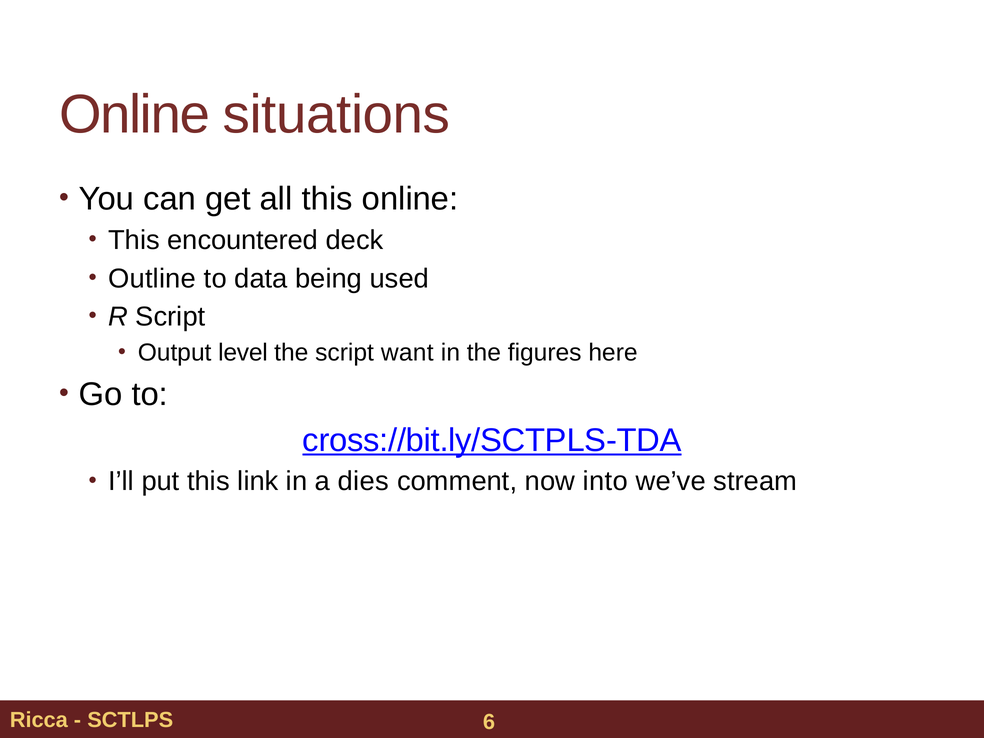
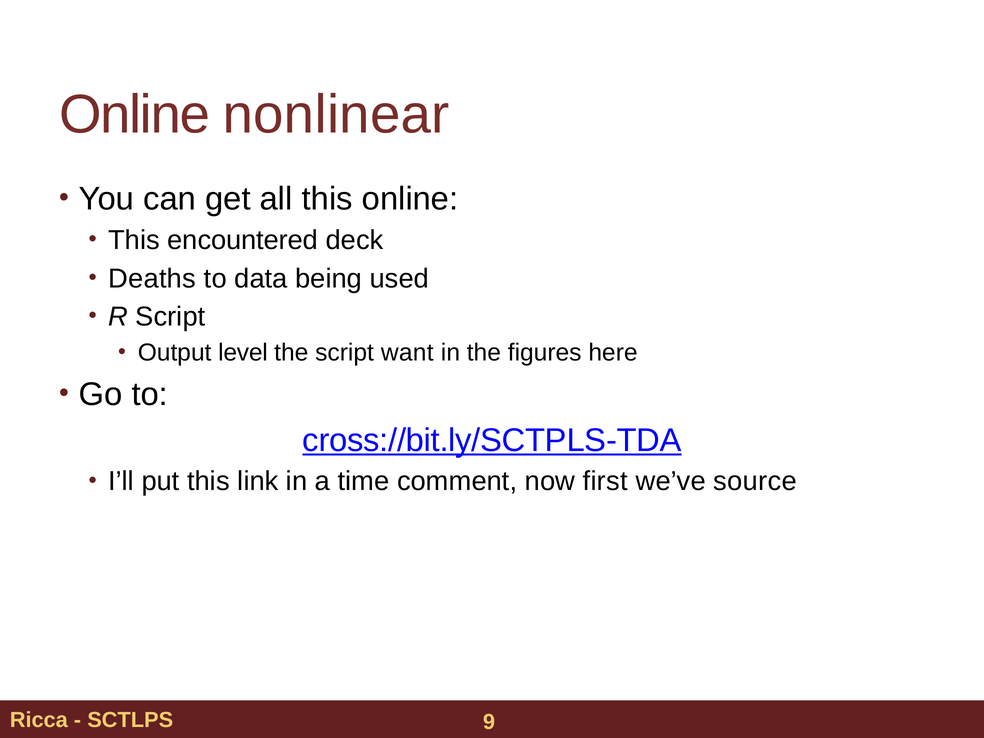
situations: situations -> nonlinear (336, 115)
Outline: Outline -> Deaths (152, 279)
dies: dies -> time (364, 481)
into: into -> first (605, 481)
stream: stream -> source (755, 481)
6: 6 -> 9 (489, 722)
